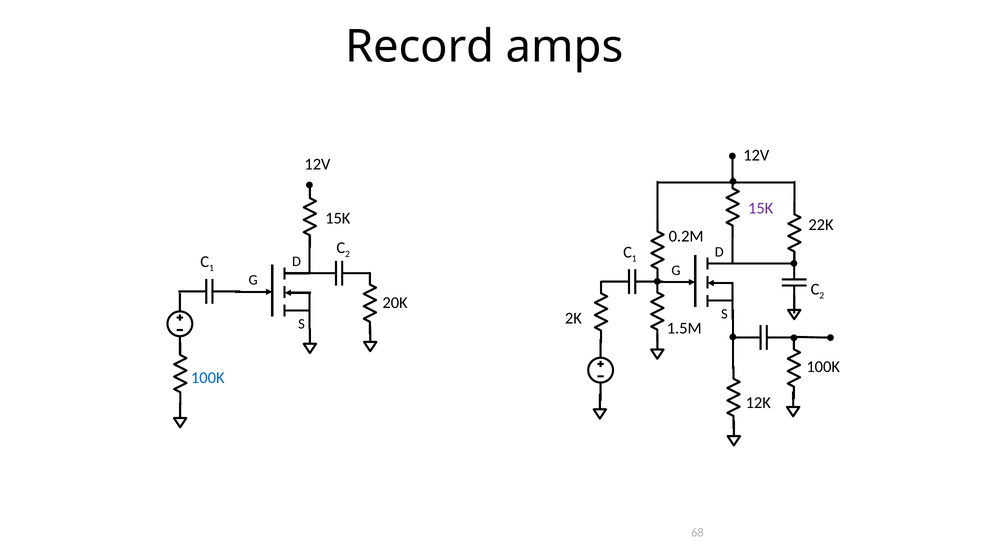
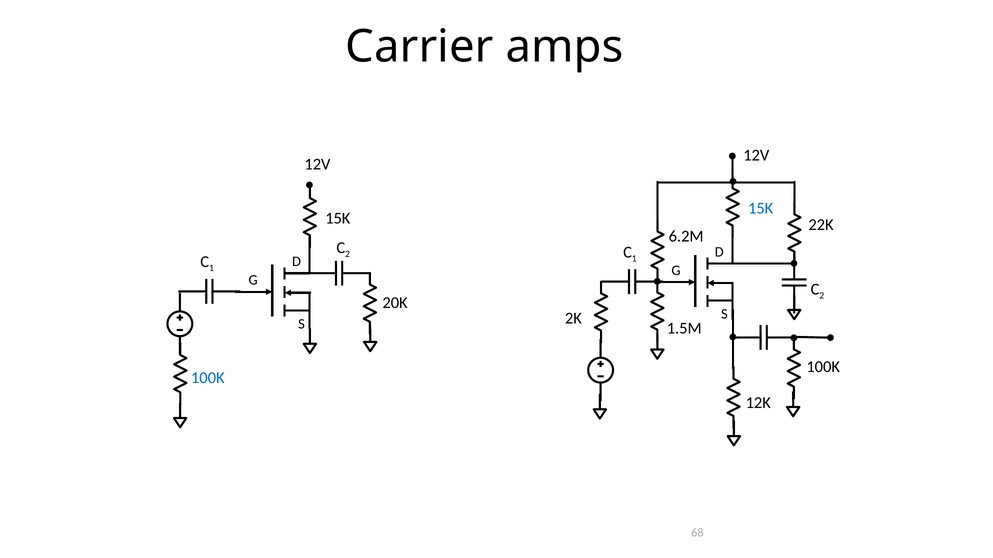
Record: Record -> Carrier (420, 47)
15K colour: purple -> blue (761, 209)
0.2M: 0.2M -> 6.2M (686, 236)
